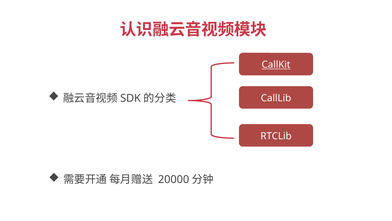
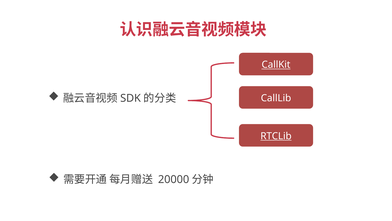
RTCLib underline: none -> present (276, 136)
